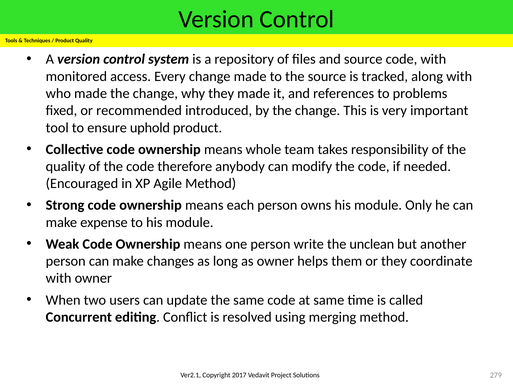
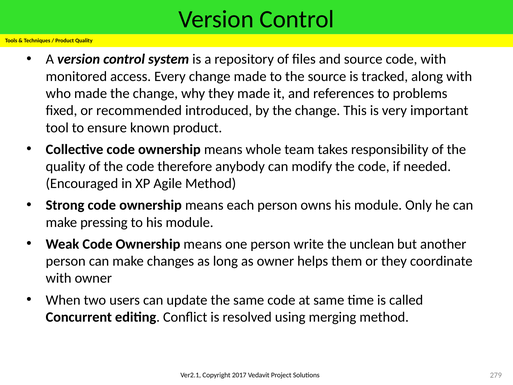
uphold: uphold -> known (150, 128)
expense: expense -> pressing (104, 222)
